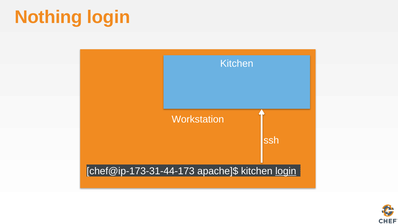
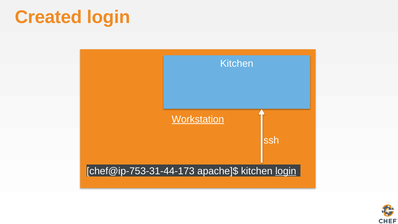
Nothing: Nothing -> Created (48, 17)
Workstation underline: none -> present (198, 119)
chef@ip-173-31-44-173: chef@ip-173-31-44-173 -> chef@ip-753-31-44-173 (141, 171)
